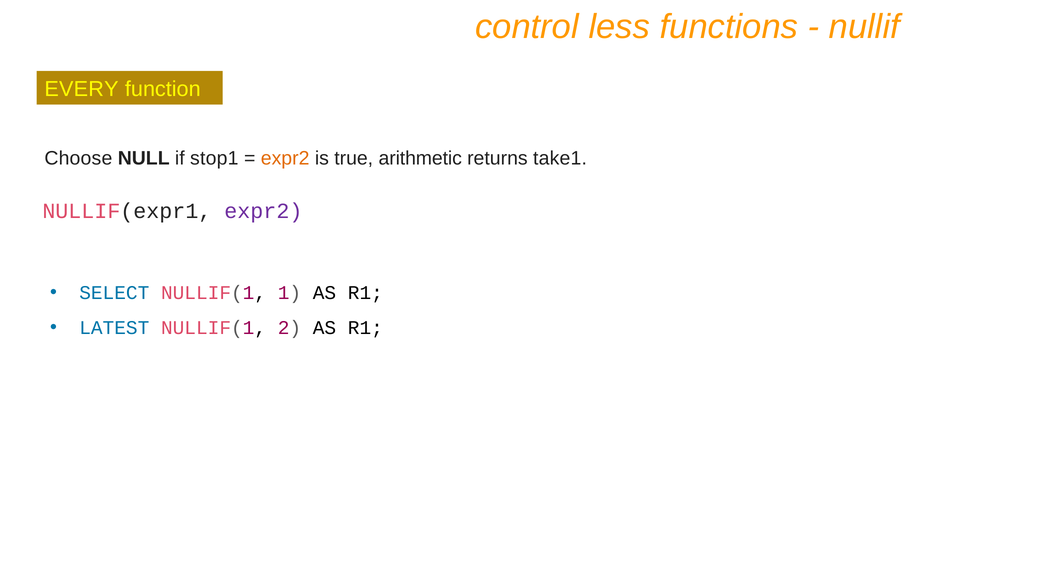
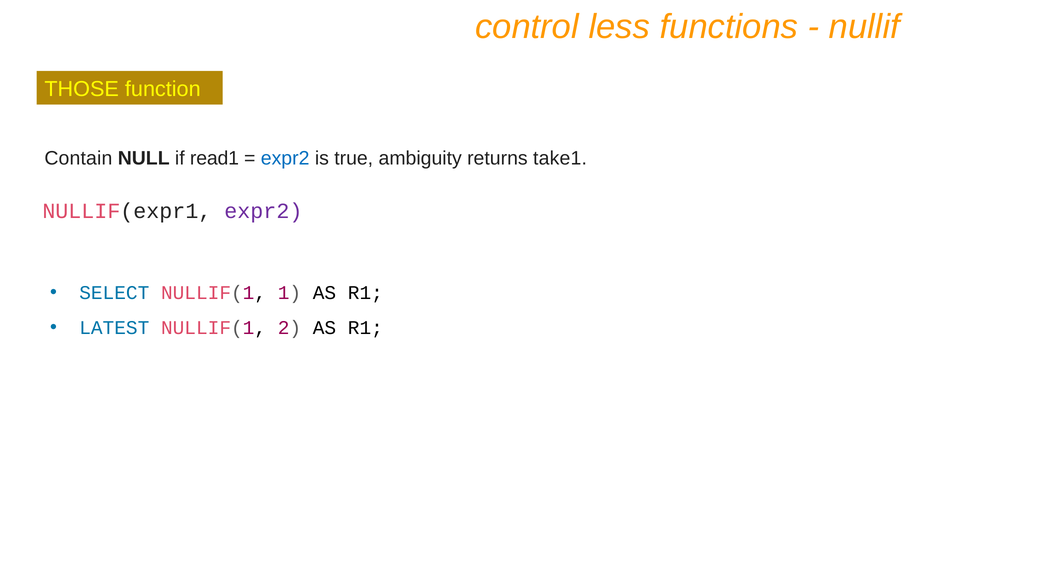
EVERY: EVERY -> THOSE (82, 89)
Choose: Choose -> Contain (78, 158)
stop1: stop1 -> read1 (214, 158)
expr2 colour: orange -> blue (285, 158)
arithmetic: arithmetic -> ambiguity (420, 158)
